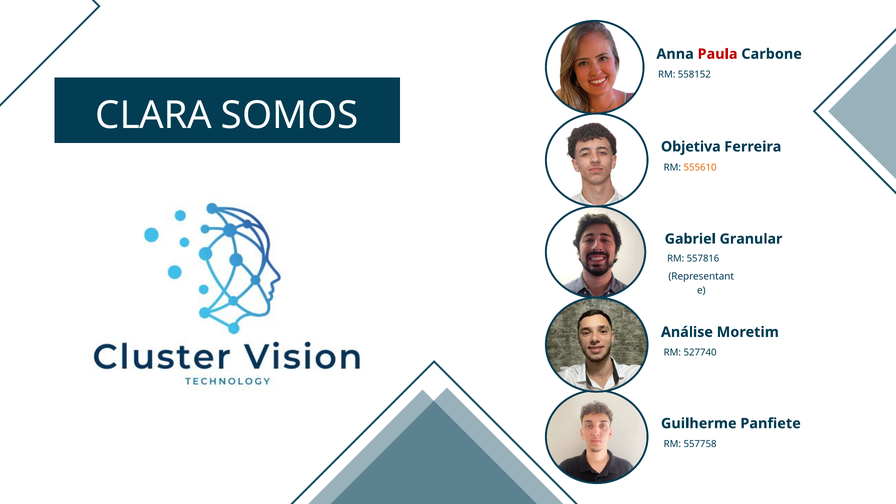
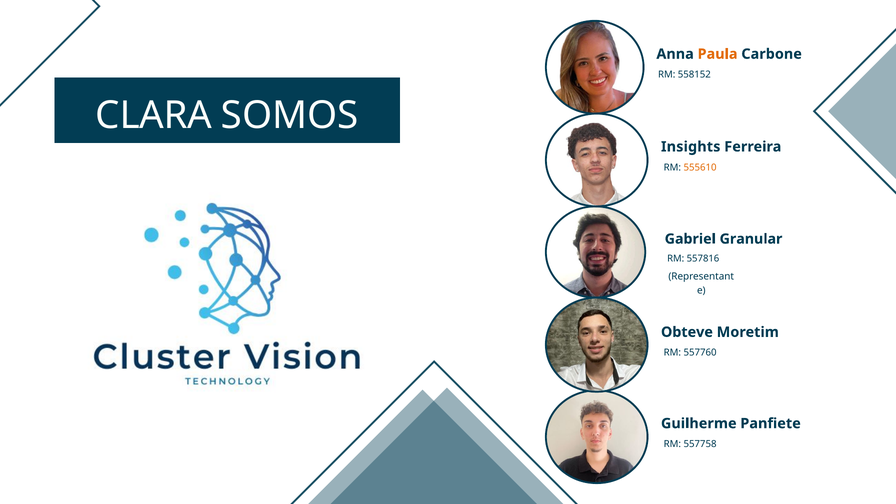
Paula colour: red -> orange (718, 54)
Objetiva: Objetiva -> Insights (691, 147)
Análise: Análise -> Obteve (687, 332)
527740: 527740 -> 557760 (700, 353)
